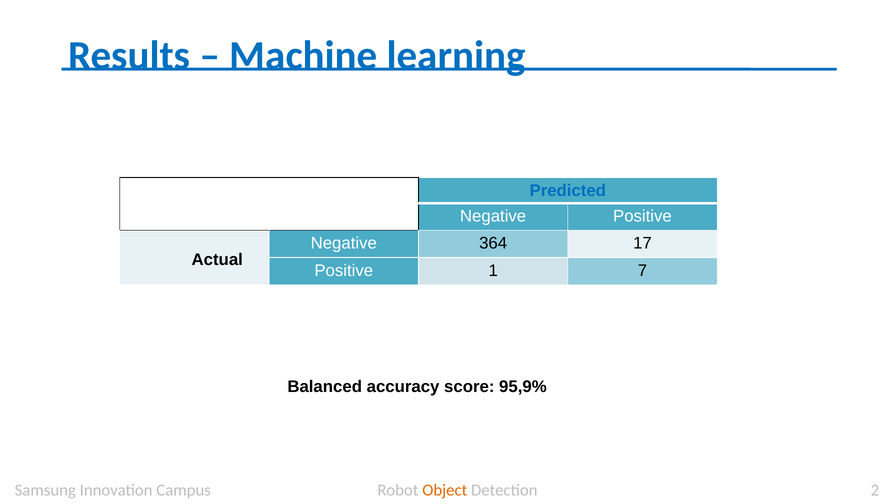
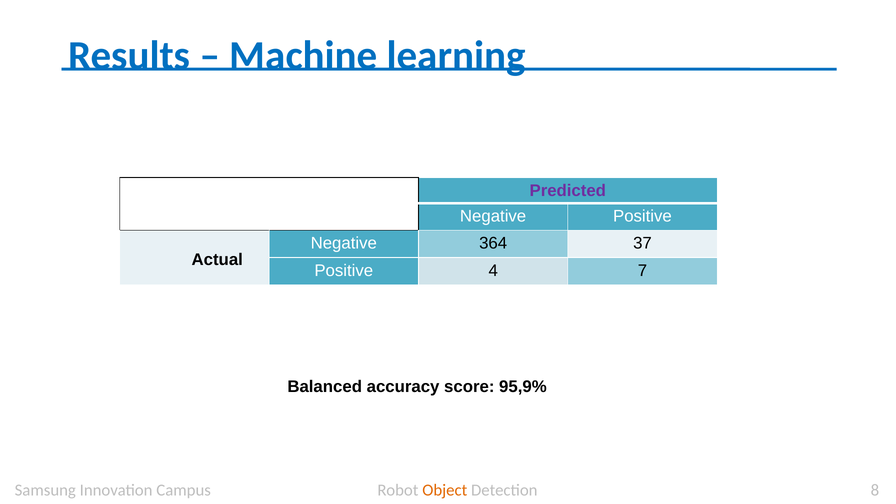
Predicted colour: blue -> purple (568, 191)
17: 17 -> 37 (643, 243)
1: 1 -> 4 (493, 271)
2: 2 -> 8 (875, 490)
